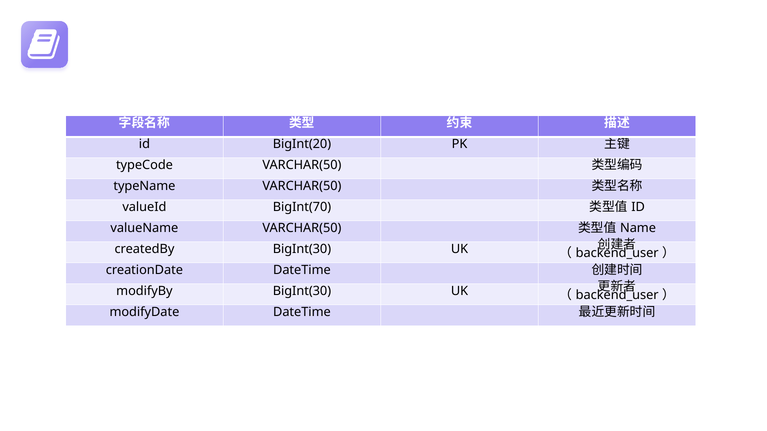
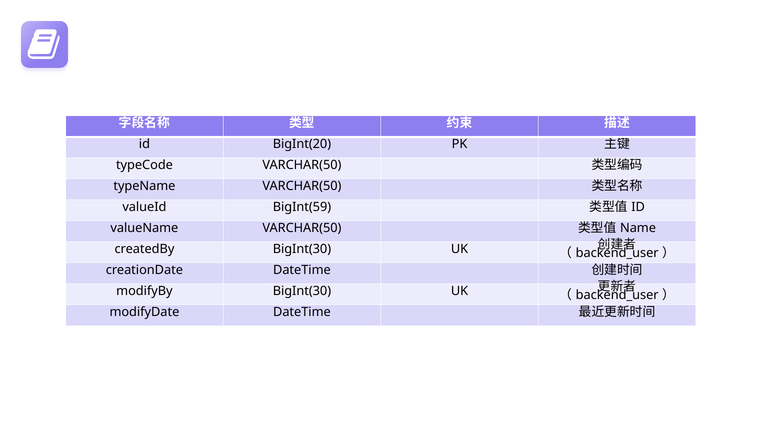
BigInt(70: BigInt(70 -> BigInt(59 (302, 207)
